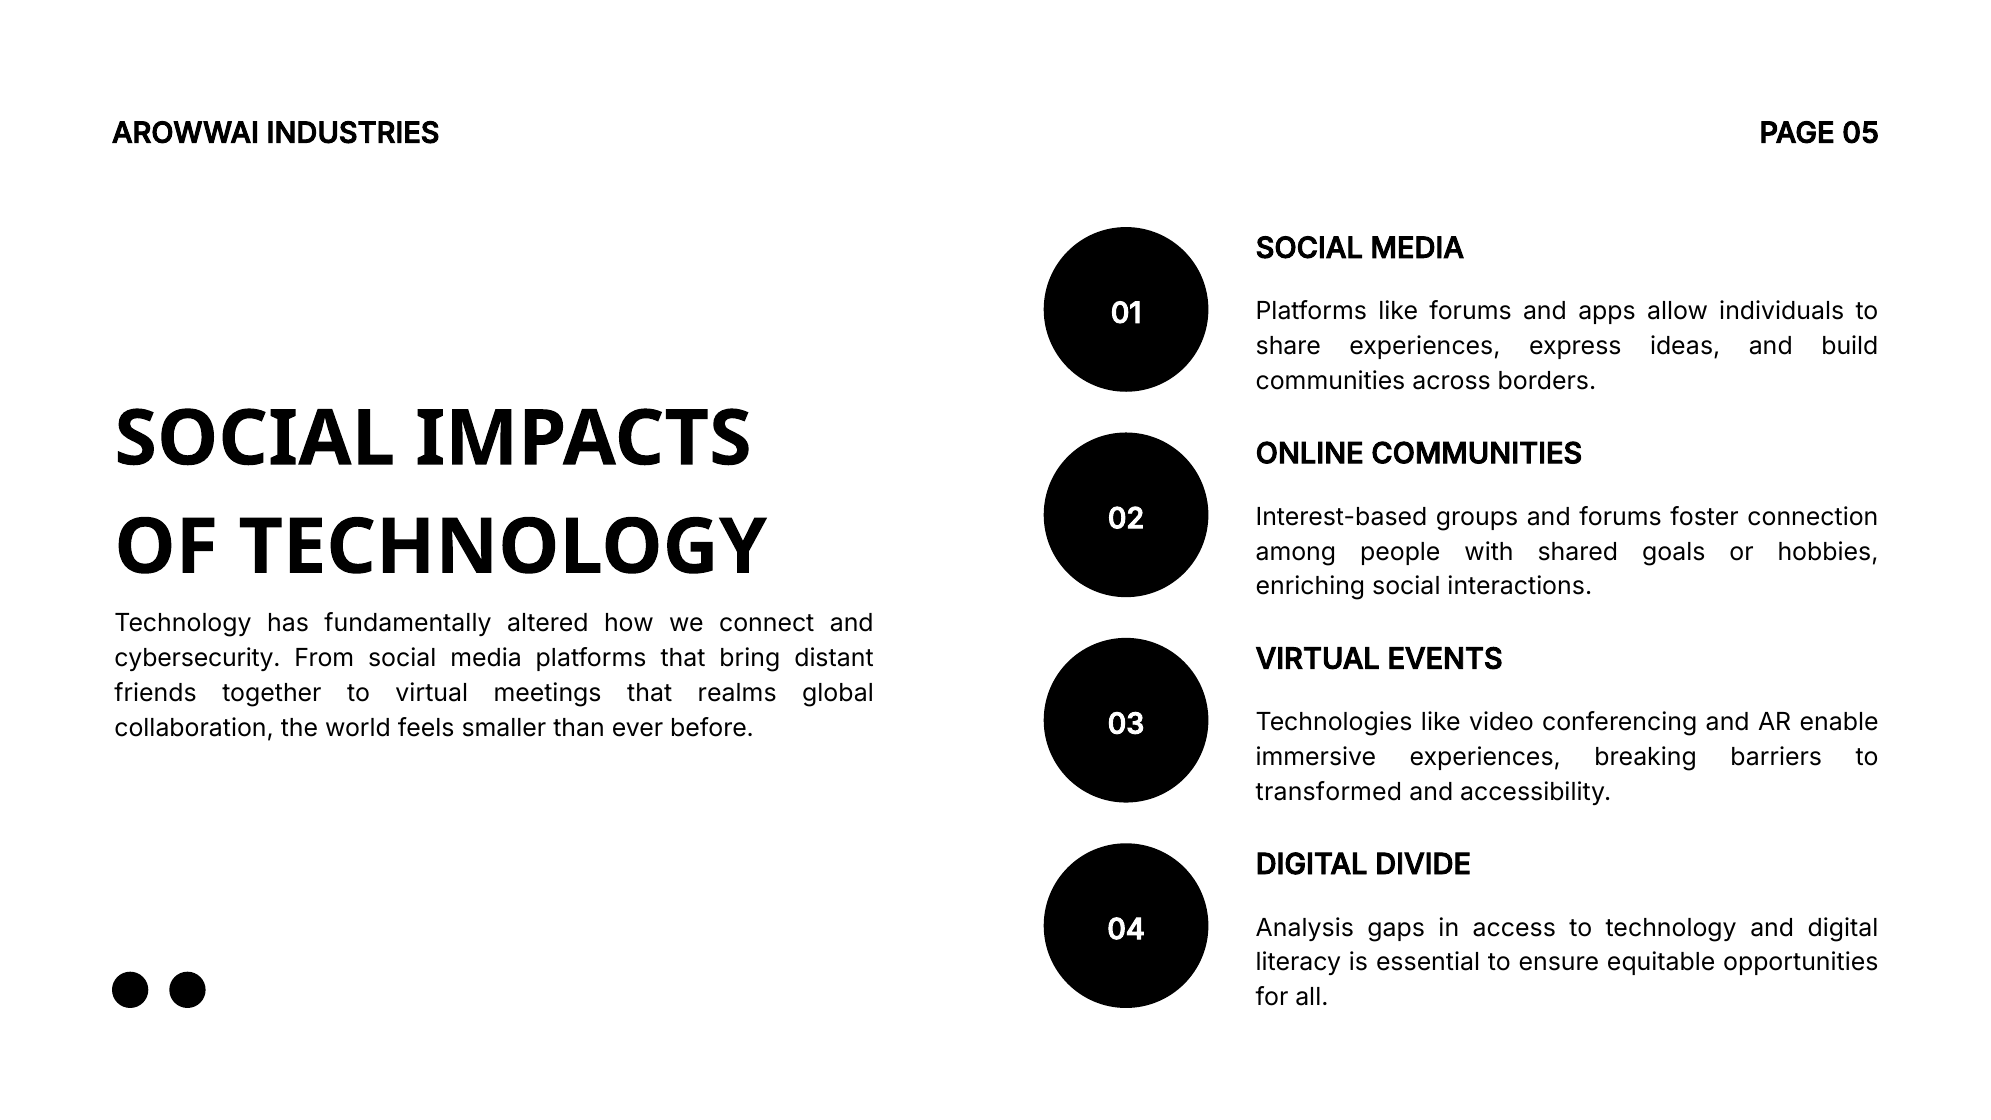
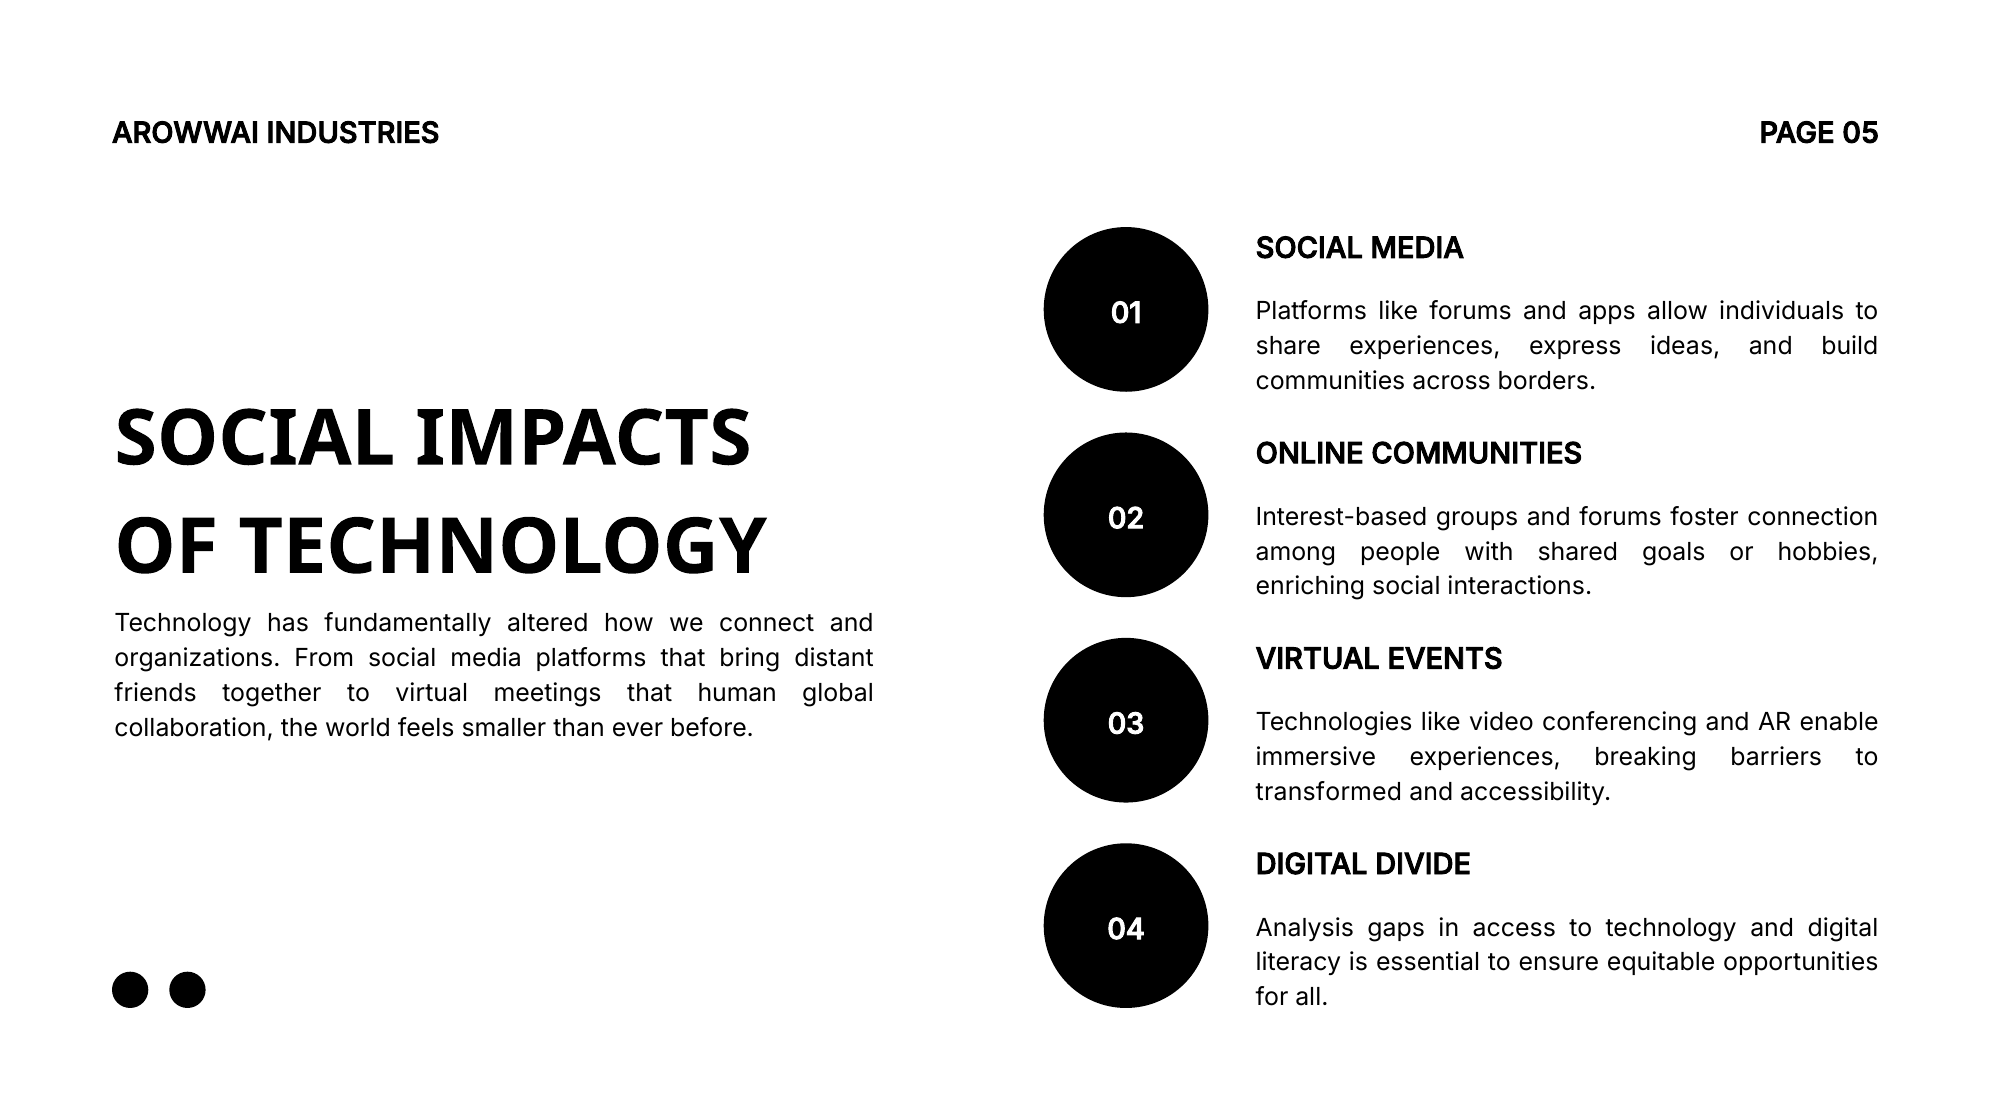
cybersecurity: cybersecurity -> organizations (197, 658)
realms: realms -> human (737, 693)
